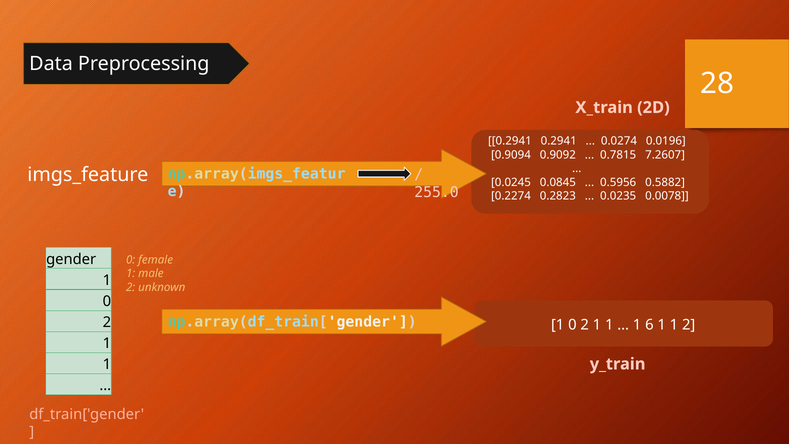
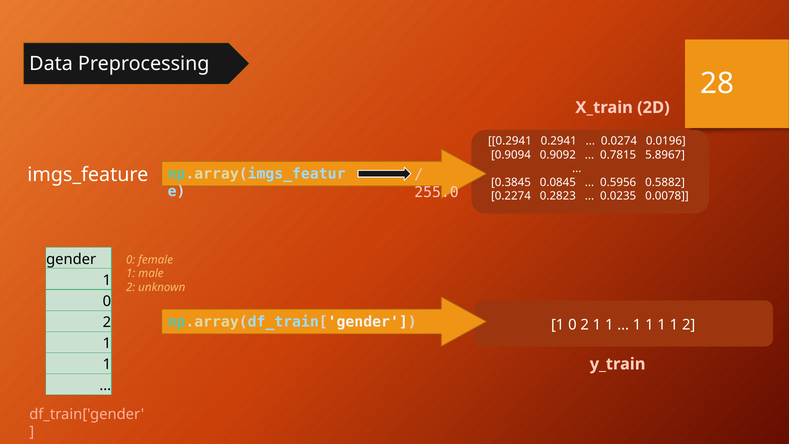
7.2607: 7.2607 -> 5.8967 (665, 155)
0.0245: 0.0245 -> 0.3845 (511, 182)
6: 6 -> 1 (649, 325)
